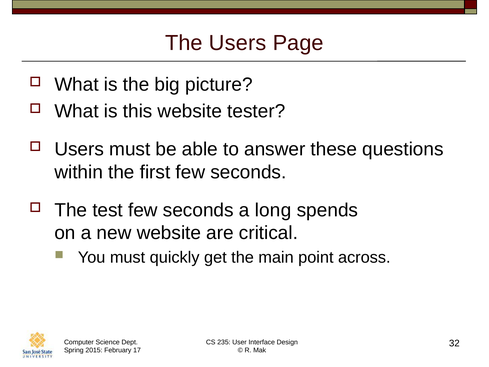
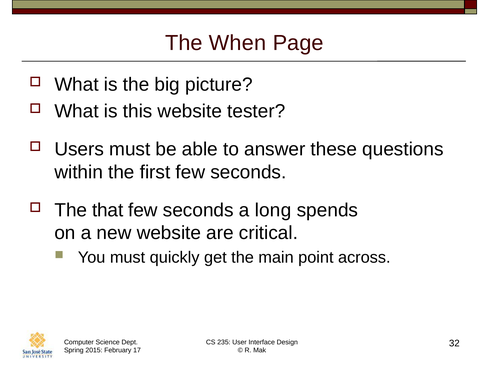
The Users: Users -> When (238, 43)
test: test -> that (108, 210)
